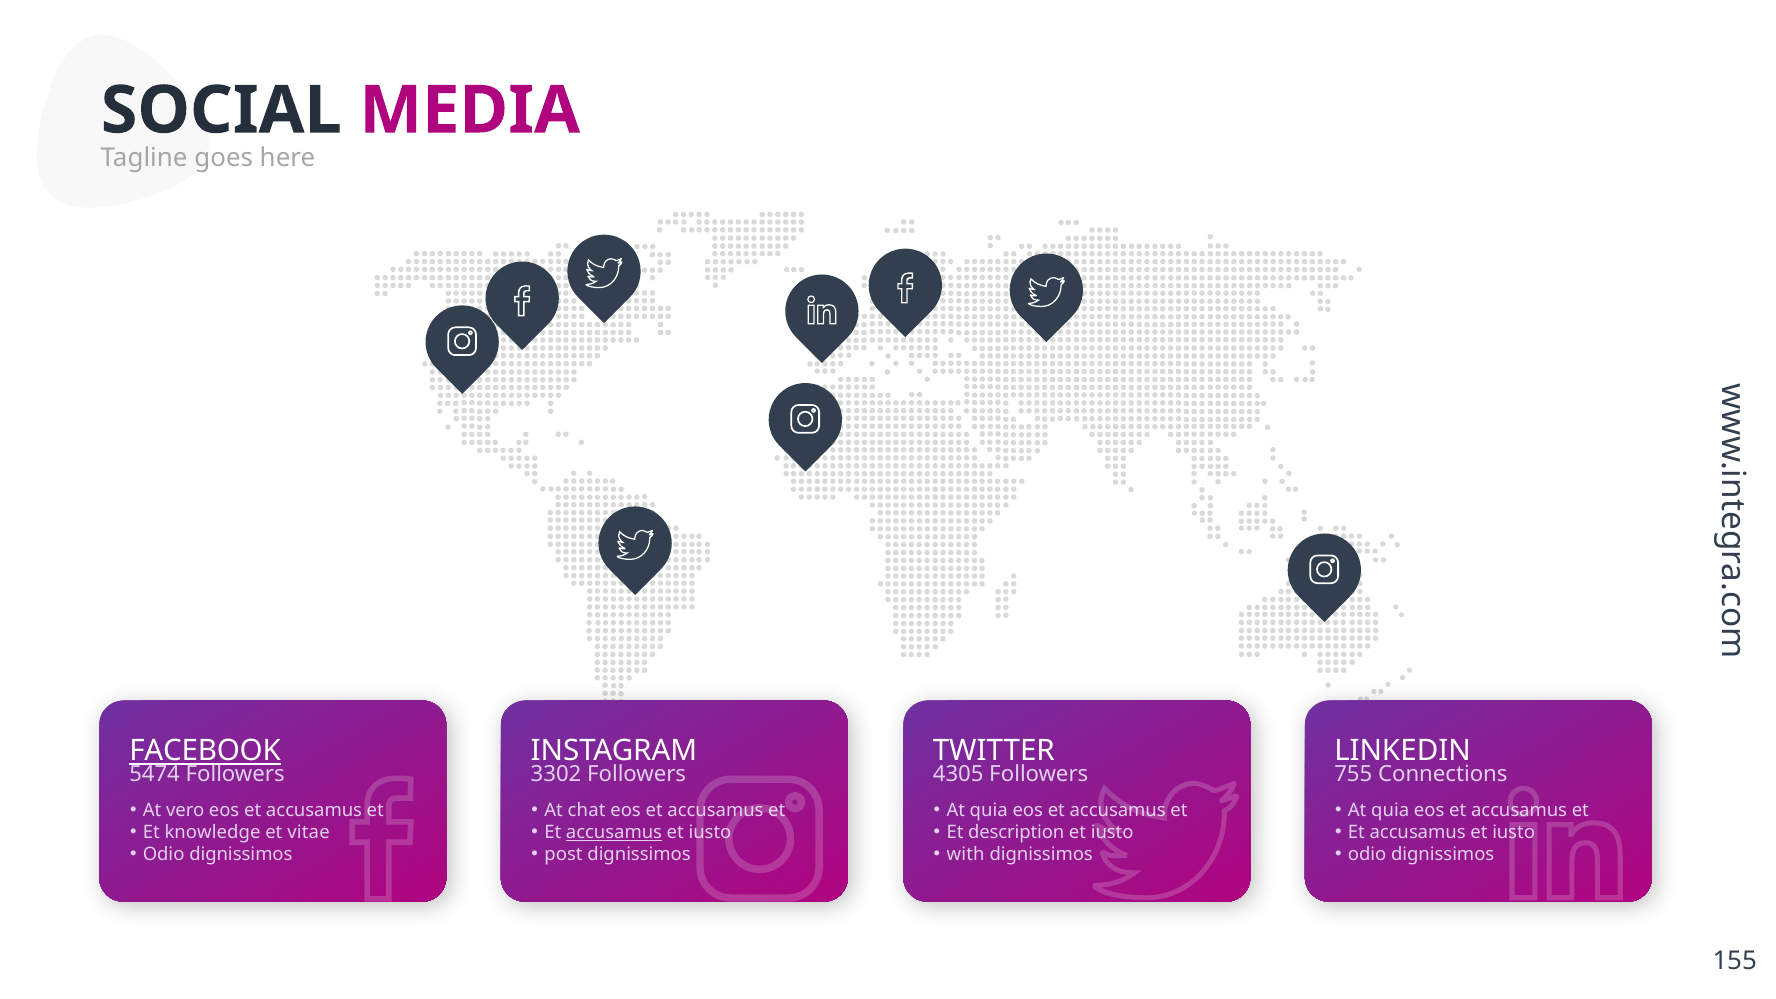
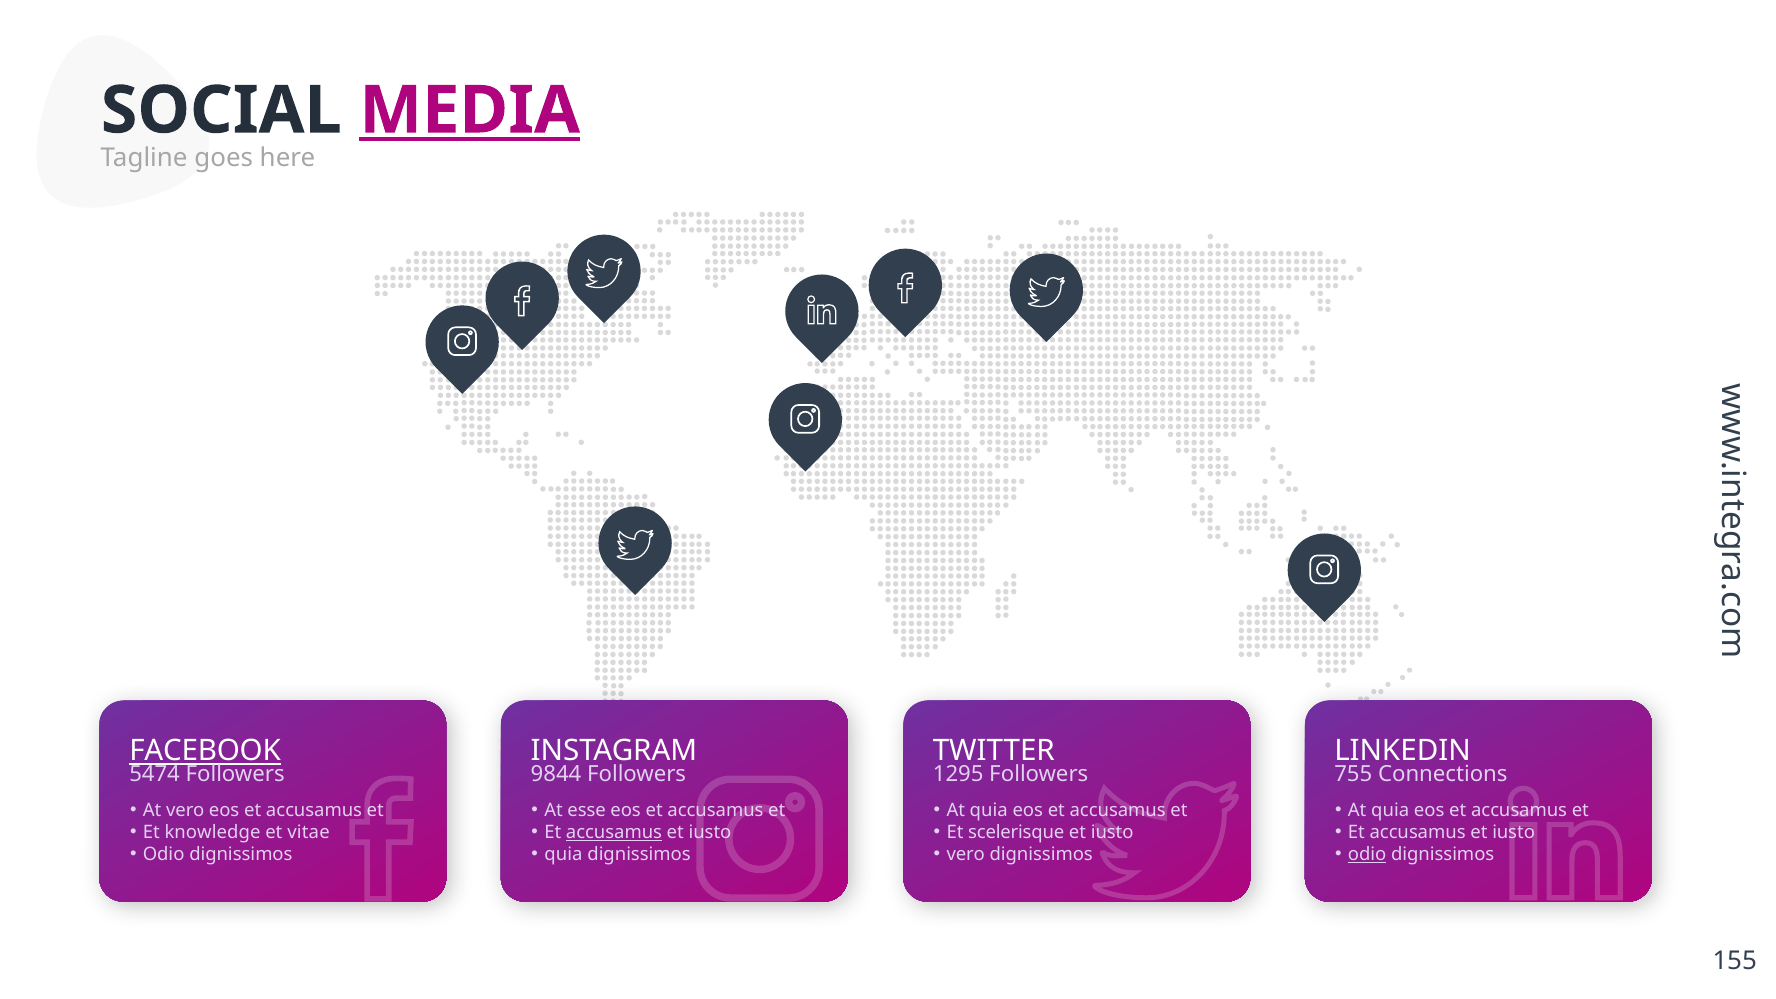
MEDIA underline: none -> present (470, 111)
3302: 3302 -> 9844 (556, 774)
4305: 4305 -> 1295 (958, 774)
chat: chat -> esse (587, 810)
description: description -> scelerisque (1016, 833)
post: post -> quia (563, 855)
with: with -> vero (966, 855)
odio underline: none -> present (1367, 855)
